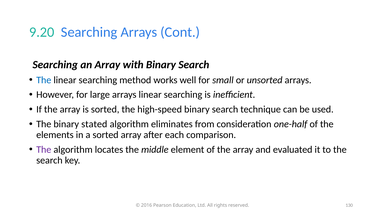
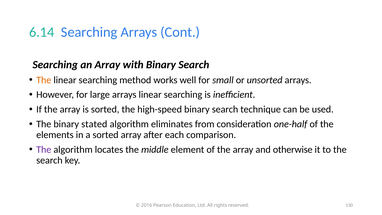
9.20: 9.20 -> 6.14 (42, 32)
The colour: blue -> orange (44, 80)
evaluated: evaluated -> otherwise (293, 149)
